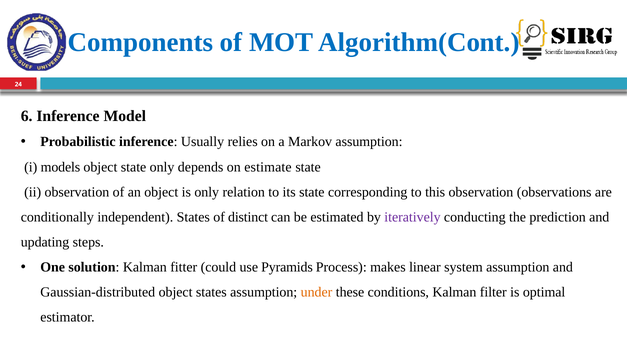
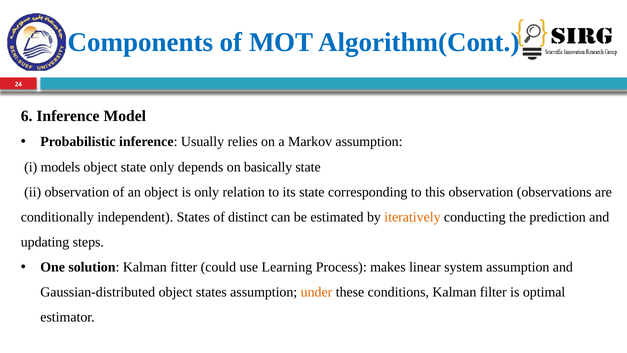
estimate: estimate -> basically (268, 167)
iteratively colour: purple -> orange (412, 217)
Pyramids: Pyramids -> Learning (287, 267)
